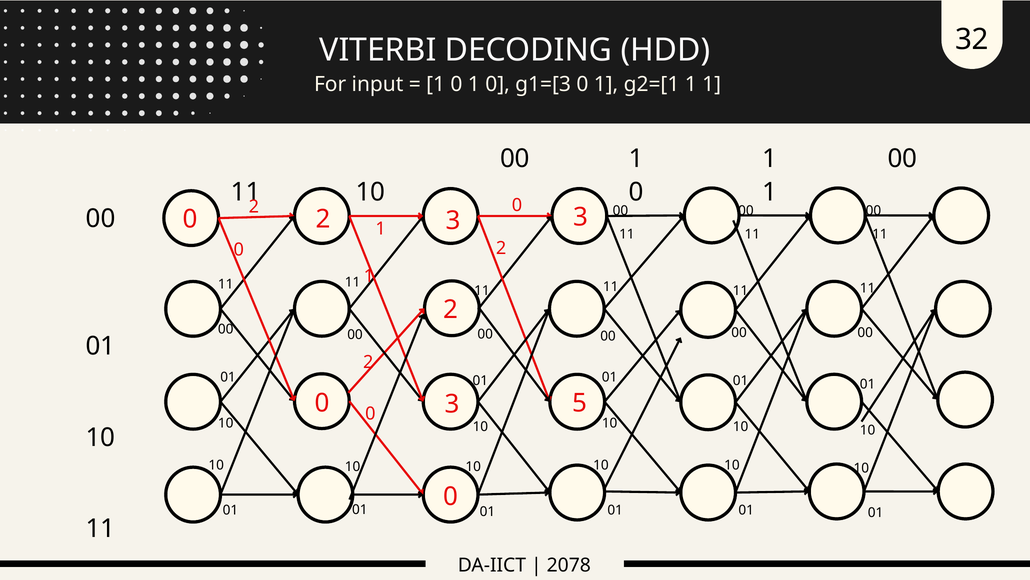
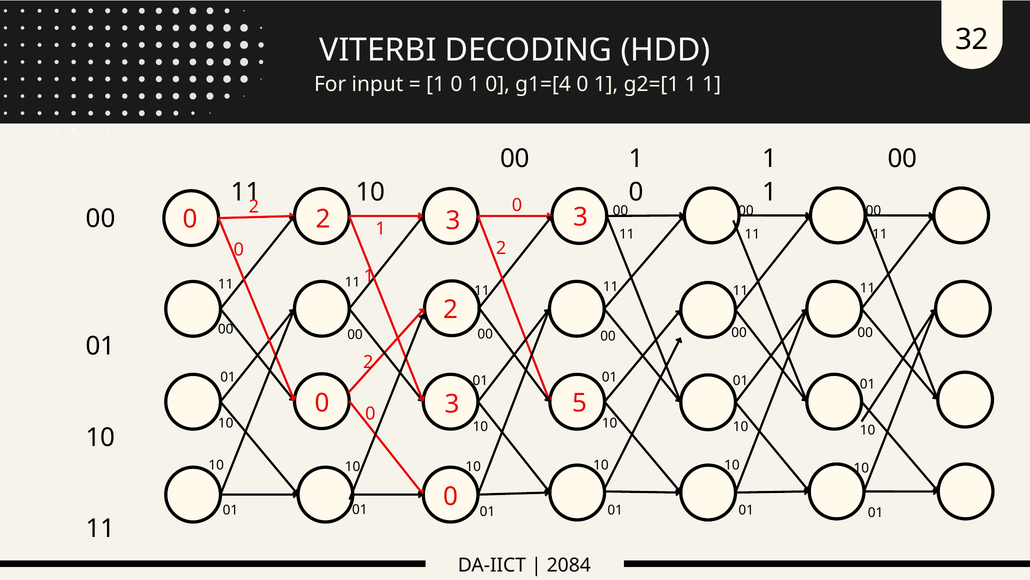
g1=[3: g1=[3 -> g1=[4 (543, 84)
2078: 2078 -> 2084 (569, 565)
